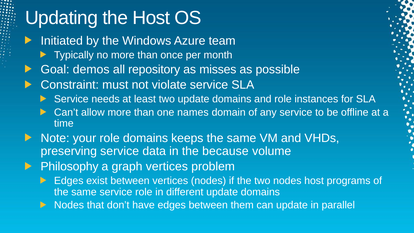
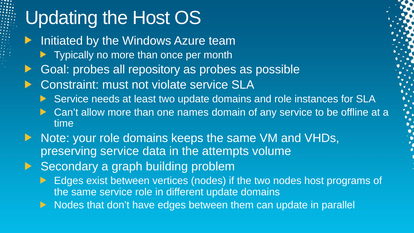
Goal demos: demos -> probes (91, 69)
as misses: misses -> probes (218, 69)
because: because -> attempts (225, 151)
Philosophy: Philosophy -> Secondary (69, 167)
graph vertices: vertices -> building (167, 167)
